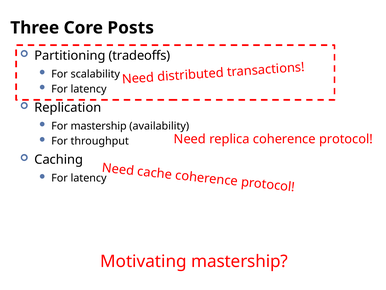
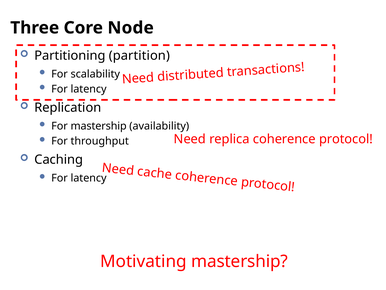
Posts: Posts -> Node (131, 28)
tradeoffs: tradeoffs -> partition (139, 56)
